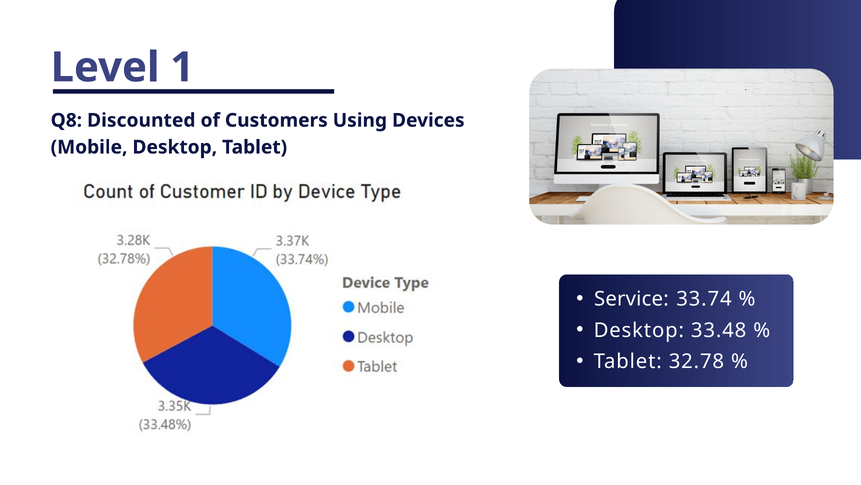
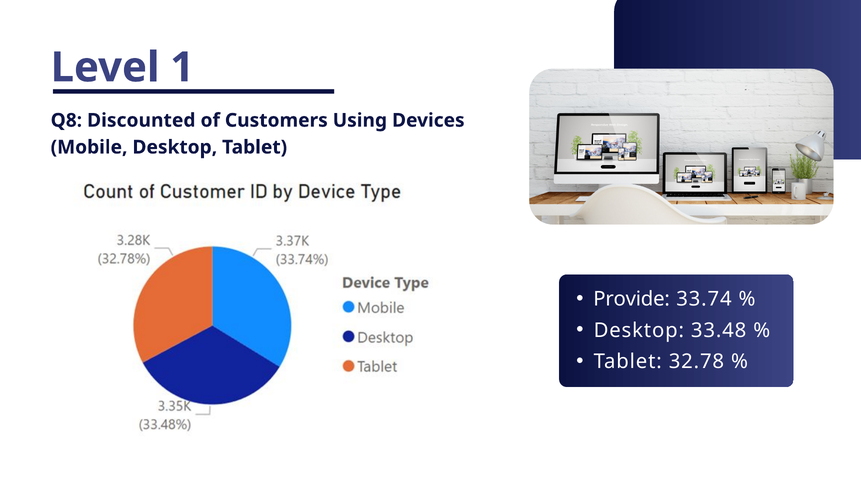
Service: Service -> Provide (632, 299)
